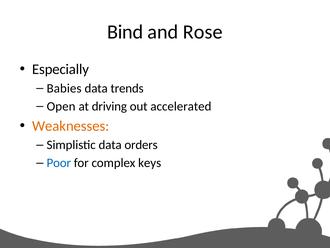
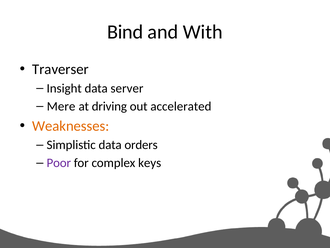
Rose: Rose -> With (203, 32)
Especially: Especially -> Traverser (60, 69)
Babies: Babies -> Insight (64, 88)
trends: trends -> server (127, 88)
Open: Open -> Mere (61, 106)
Poor colour: blue -> purple (59, 163)
